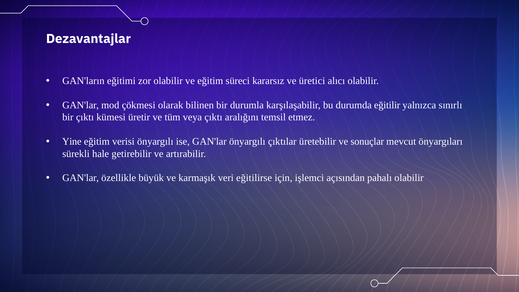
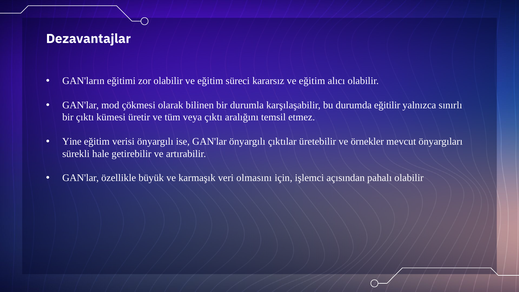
kararsız ve üretici: üretici -> eğitim (312, 81)
sonuçlar: sonuçlar -> örnekler (367, 142)
eğitilirse: eğitilirse -> olmasını (254, 178)
